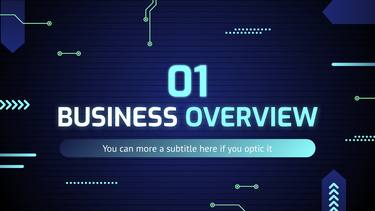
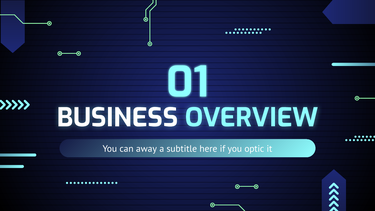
more: more -> away (146, 149)
